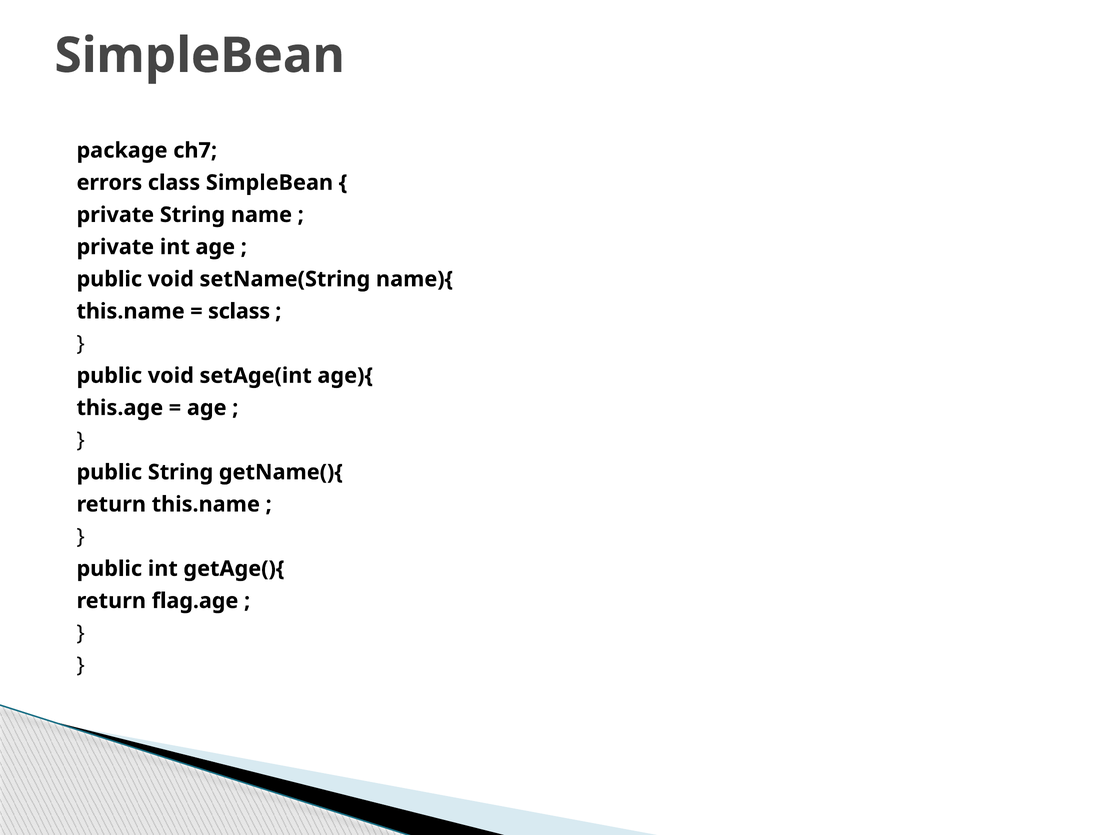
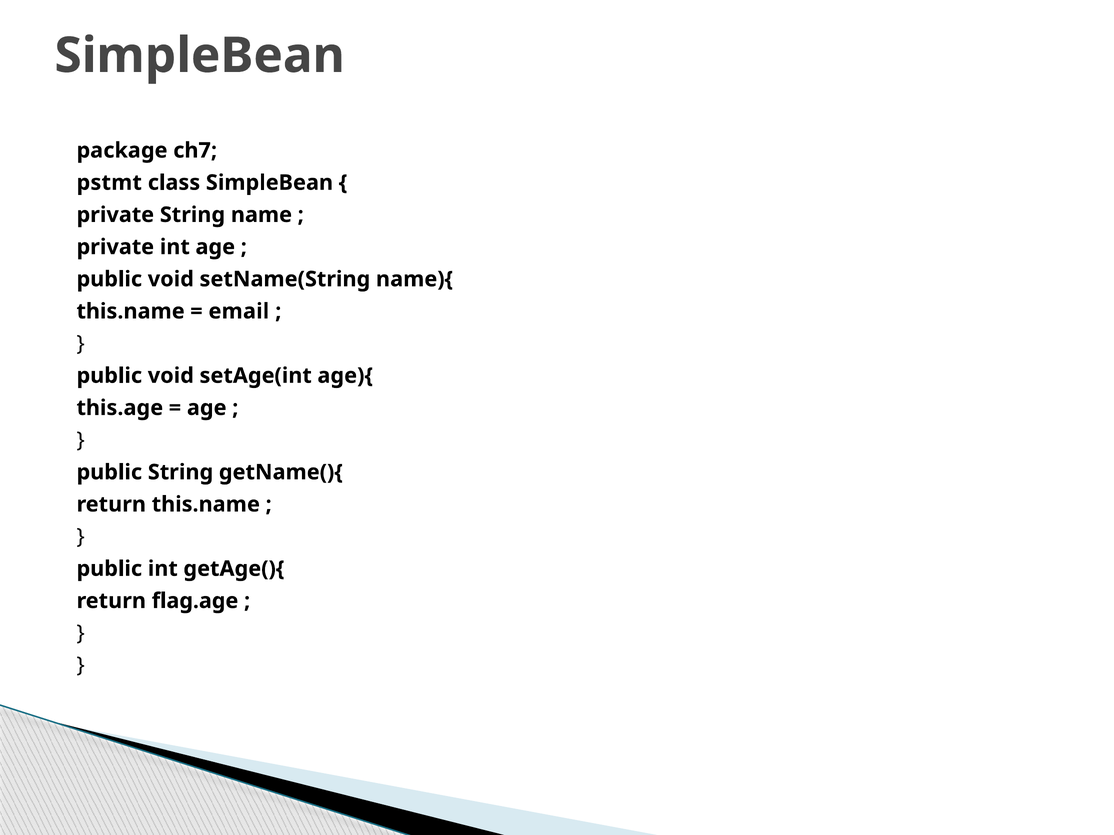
errors: errors -> pstmt (109, 183)
sclass: sclass -> email (239, 312)
